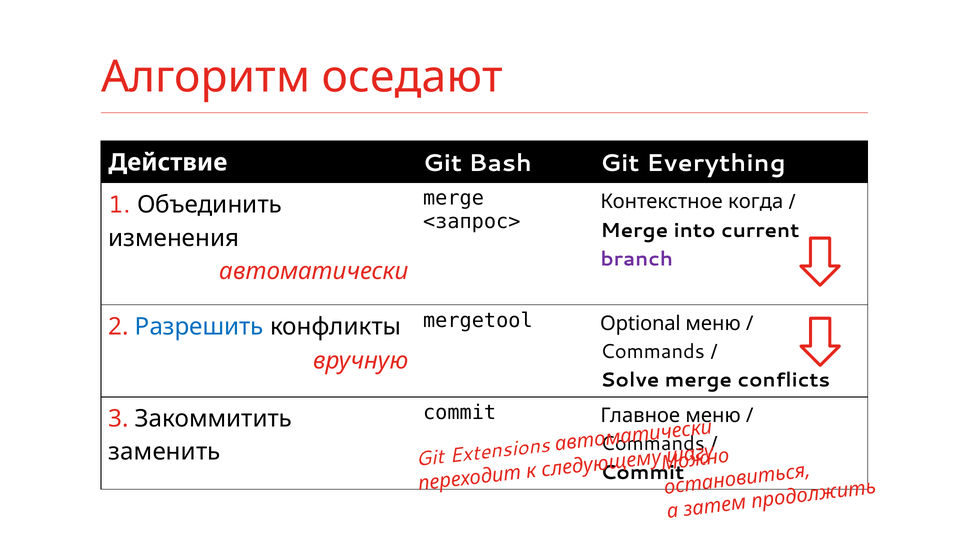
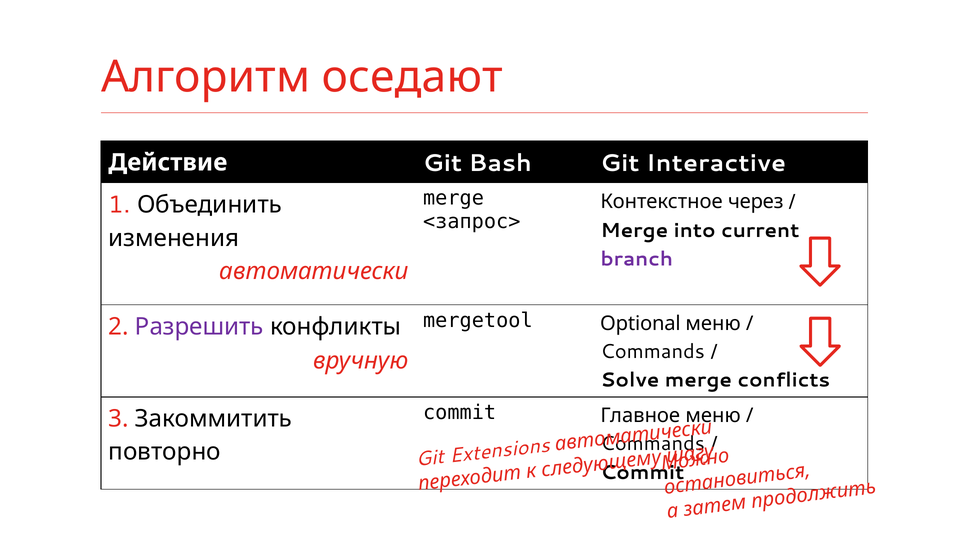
Everything: Everything -> Interactive (716, 163)
когда: когда -> через (756, 202)
Разрешить colour: blue -> purple (199, 327)
заменить: заменить -> повторно (165, 452)
